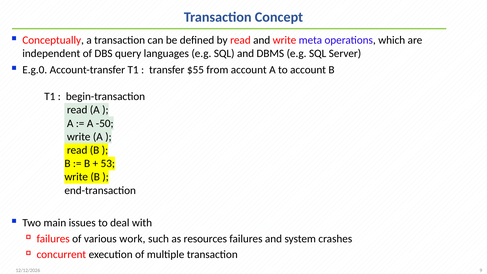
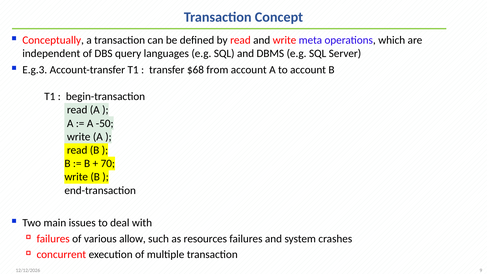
E.g.0: E.g.0 -> E.g.3 (35, 70)
$55: $55 -> $68 (195, 70)
53: 53 -> 70 (108, 163)
work: work -> allow (132, 239)
